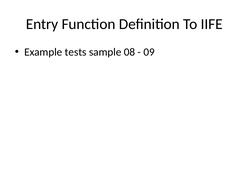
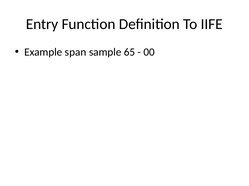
tests: tests -> span (76, 52)
08: 08 -> 65 (129, 52)
09: 09 -> 00 (149, 52)
